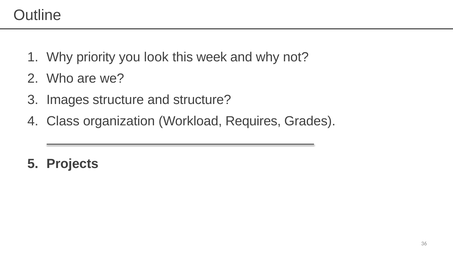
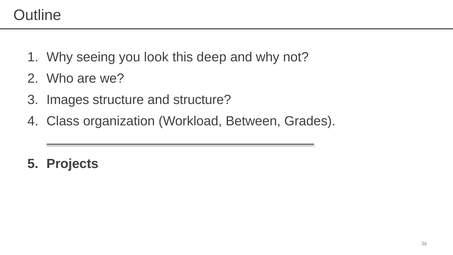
priority: priority -> seeing (96, 57)
week: week -> deep (212, 57)
Requires: Requires -> Between (253, 121)
